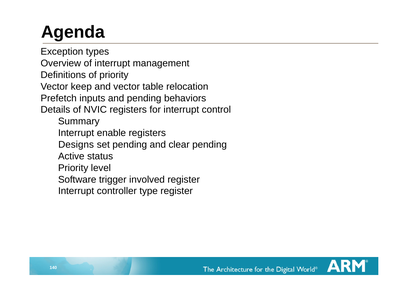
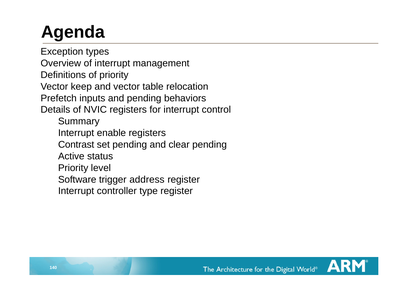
Designs: Designs -> Contrast (76, 145)
involved: involved -> address (147, 180)
